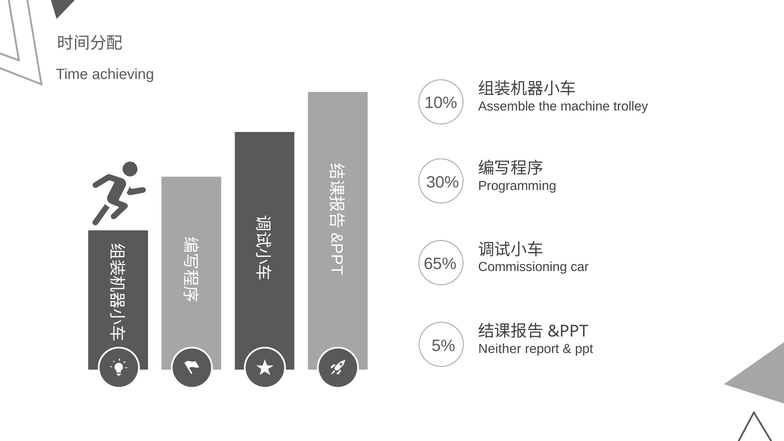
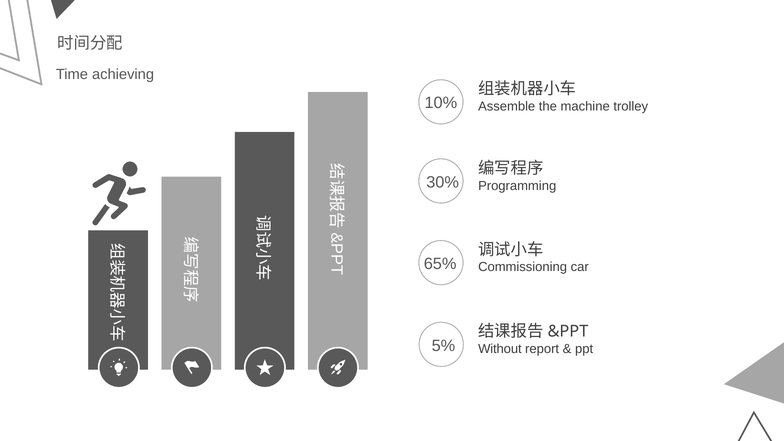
Neither: Neither -> Without (500, 349)
